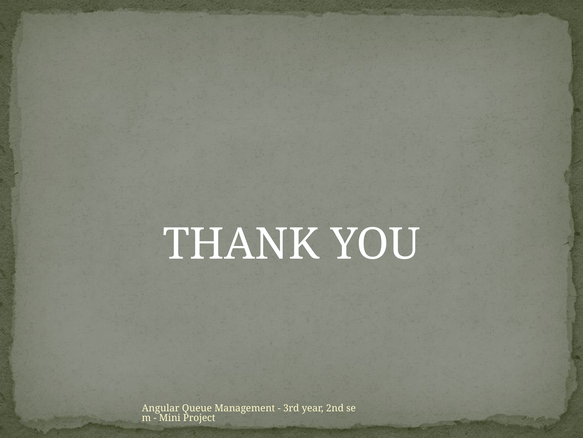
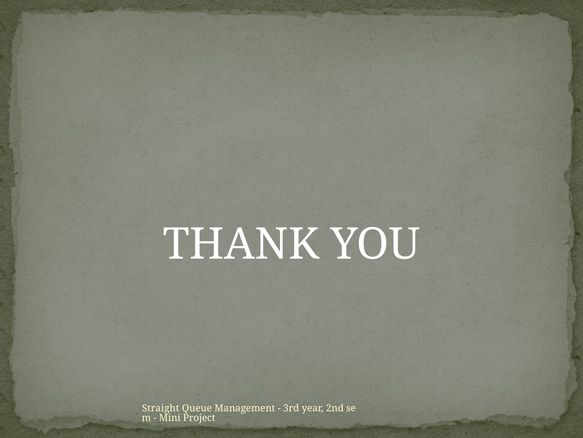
Angular: Angular -> Straight (161, 408)
